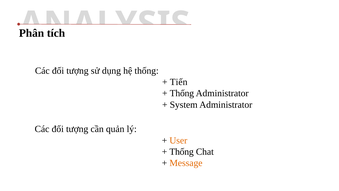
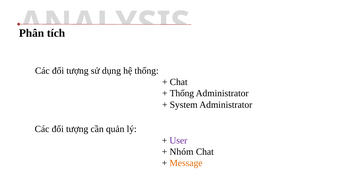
Tiến: Tiến -> Chat (179, 82)
User colour: orange -> purple (178, 140)
Thống: Thống -> Nhóm (181, 151)
